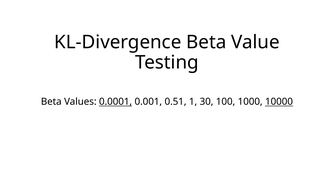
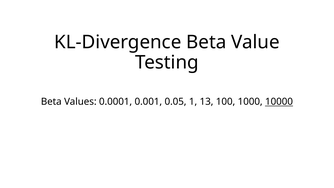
0.0001 underline: present -> none (116, 102)
0.51: 0.51 -> 0.05 (176, 102)
30: 30 -> 13 (207, 102)
